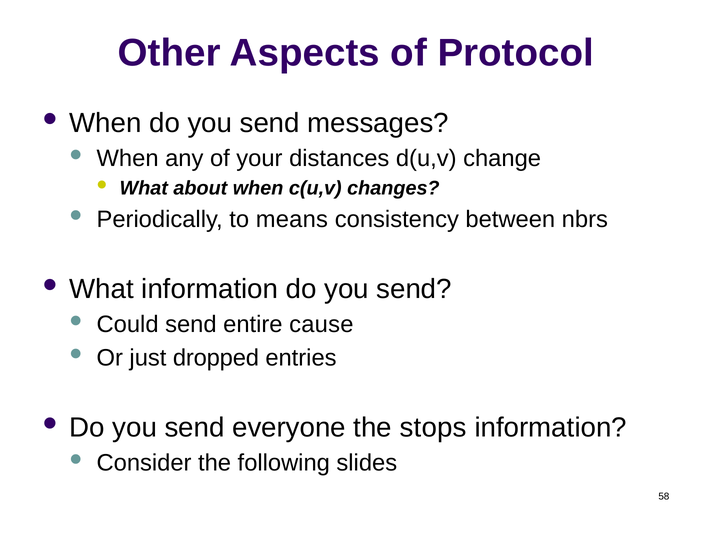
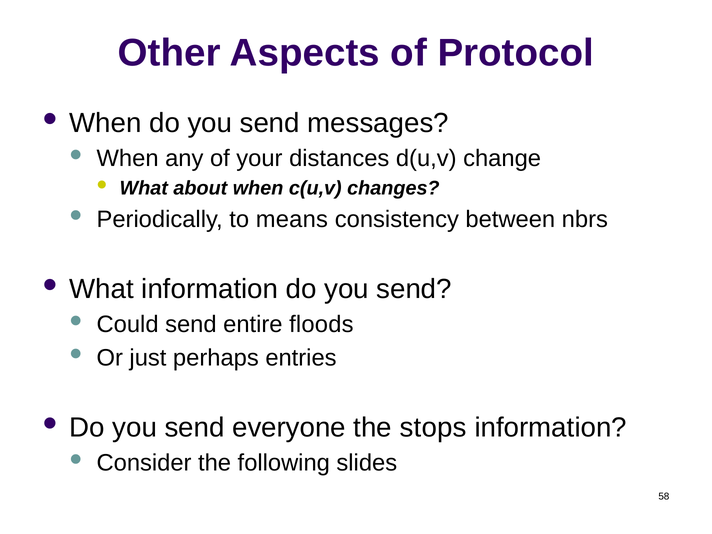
cause: cause -> floods (321, 324)
dropped: dropped -> perhaps (216, 358)
